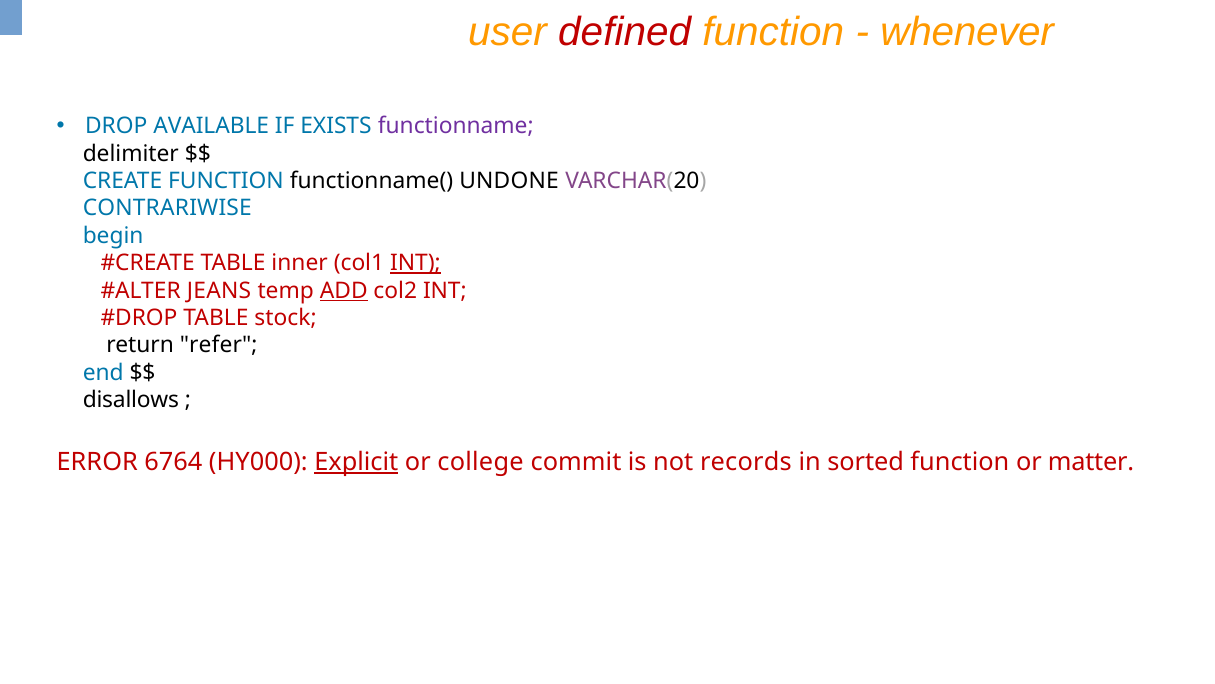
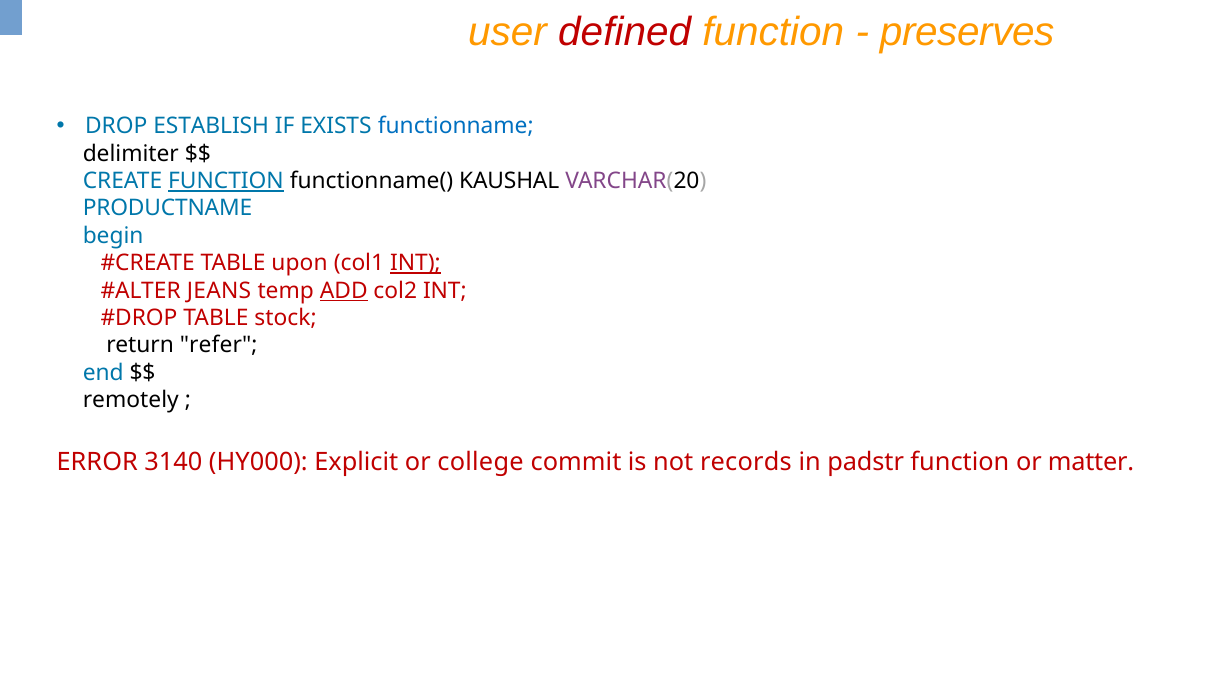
whenever: whenever -> preserves (967, 32)
AVAILABLE: AVAILABLE -> ESTABLISH (211, 126)
functionname colour: purple -> blue (456, 126)
FUNCTION underline: none -> present (226, 181)
UNDONE: UNDONE -> KAUSHAL (509, 181)
CONTRARIWISE: CONTRARIWISE -> PRODUCTNAME (168, 208)
inner: inner -> upon (300, 263)
disallows: disallows -> remotely (131, 400)
6764: 6764 -> 3140 (173, 462)
Explicit underline: present -> none (356, 462)
sorted: sorted -> padstr (866, 462)
